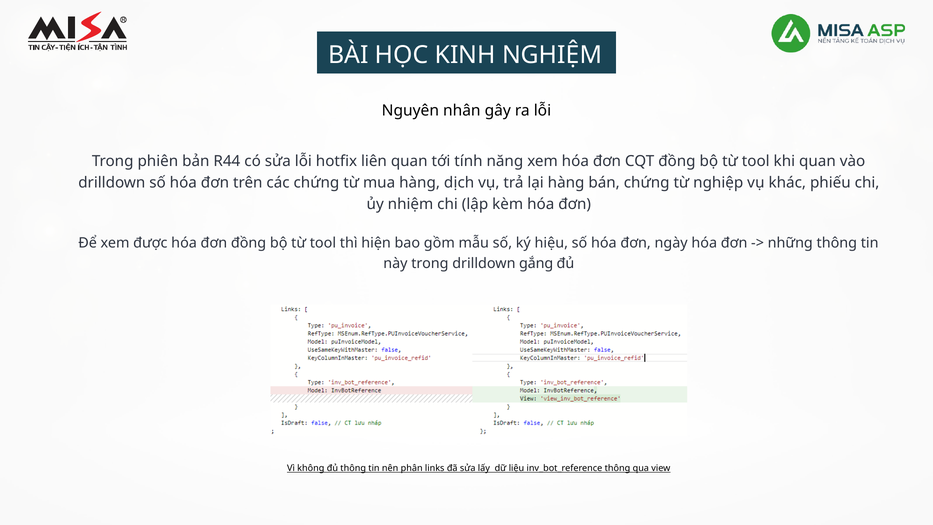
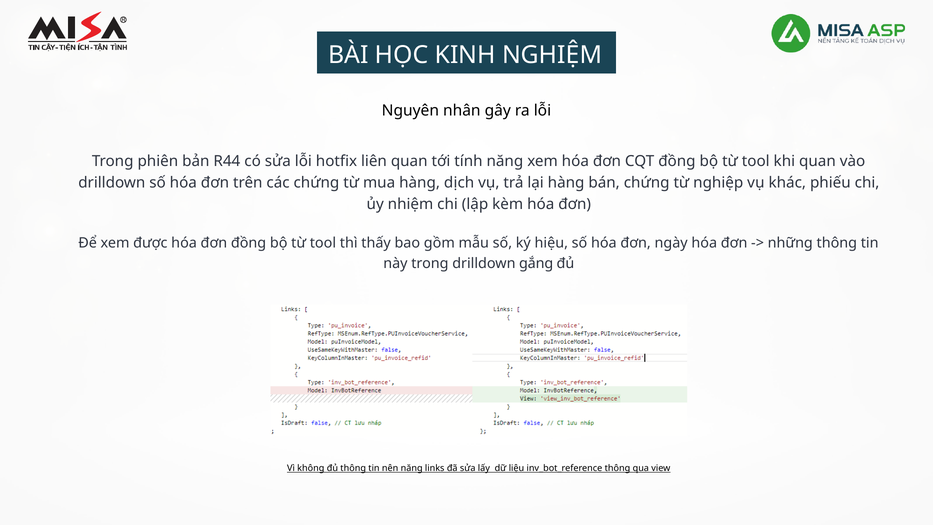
hiện: hiện -> thấy (376, 243)
nên phân: phân -> năng (412, 468)
